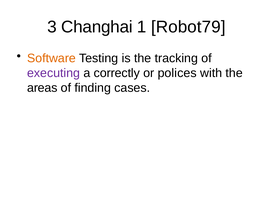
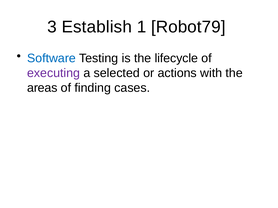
Changhai: Changhai -> Establish (97, 27)
Software colour: orange -> blue (51, 58)
tracking: tracking -> lifecycle (176, 58)
correctly: correctly -> selected (117, 73)
polices: polices -> actions (177, 73)
